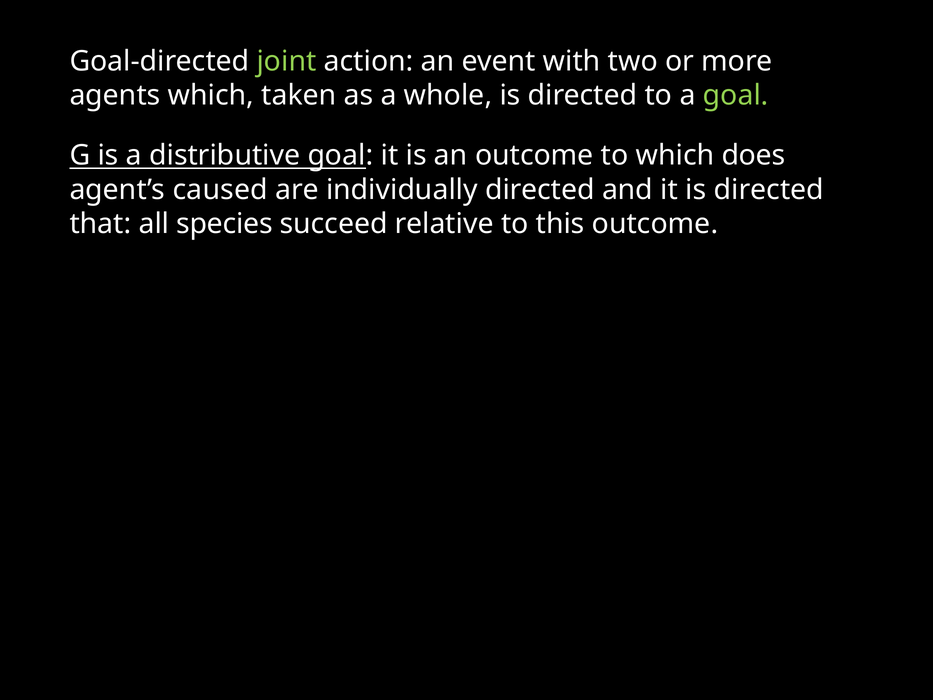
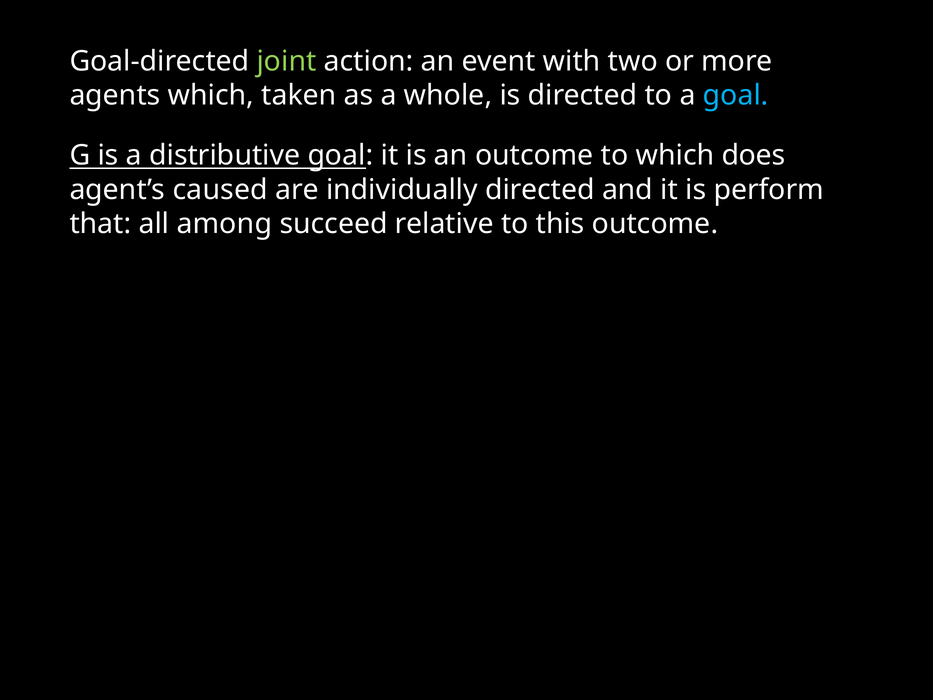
goal colour: light green -> light blue (736, 96)
it is directed: directed -> perform (769, 190)
species: species -> among (224, 224)
